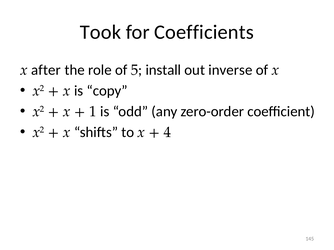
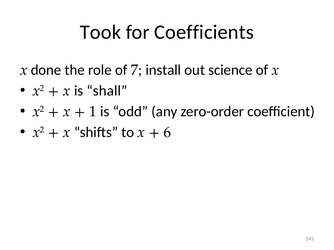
after: after -> done (46, 70)
5: 5 -> 7 (135, 70)
inverse: inverse -> science (230, 70)
copy: copy -> shall (107, 91)
4: 4 -> 6 (167, 132)
